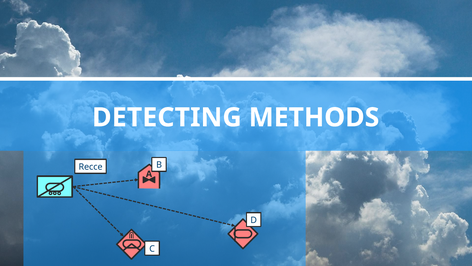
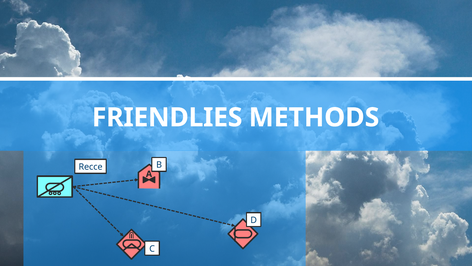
DETECTING: DETECTING -> FRIENDLIES (167, 117)
